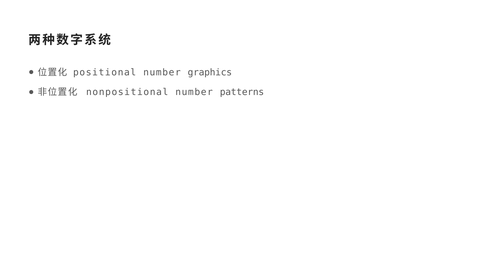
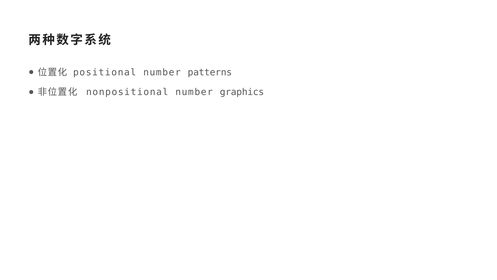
graphics: graphics -> patterns (210, 72)
patterns: patterns -> graphics (242, 92)
